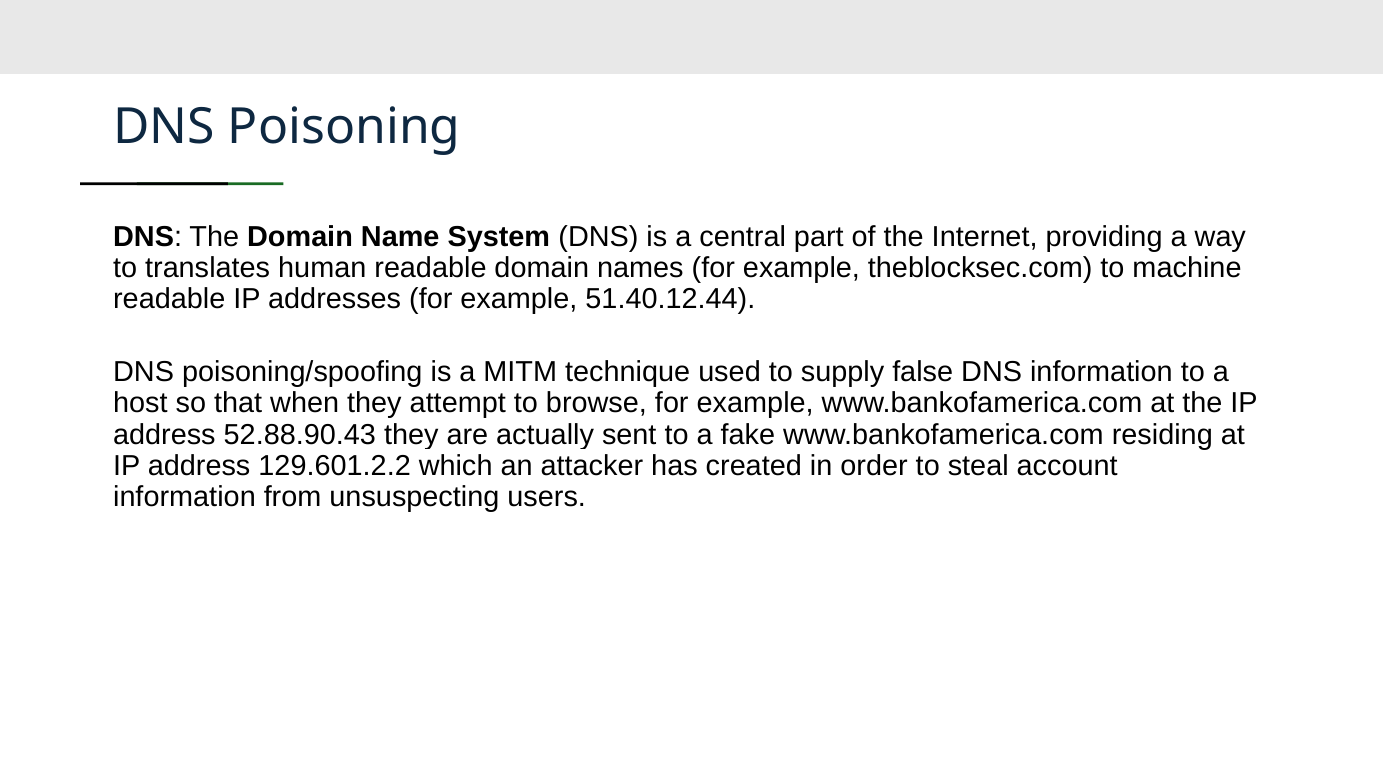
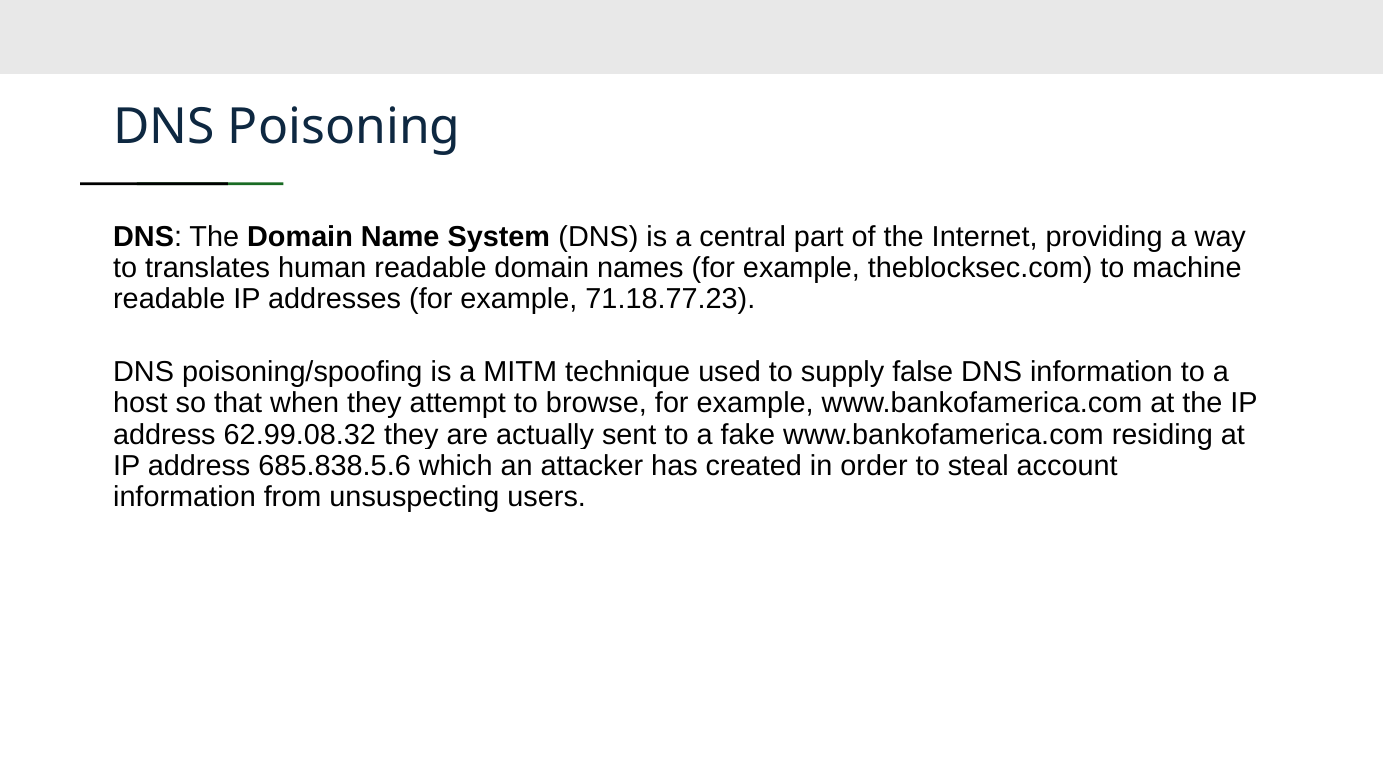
51.40.12.44: 51.40.12.44 -> 71.18.77.23 (670, 299)
52.88.90.43: 52.88.90.43 -> 62.99.08.32 (300, 434)
129.601.2.2: 129.601.2.2 -> 685.838.5.6 (335, 466)
